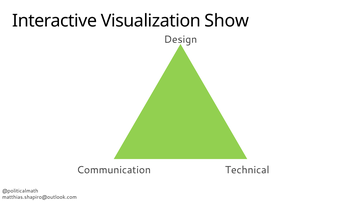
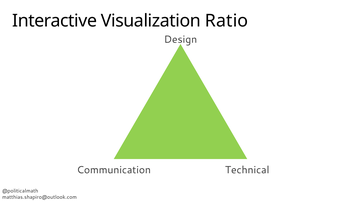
Show: Show -> Ratio (227, 21)
